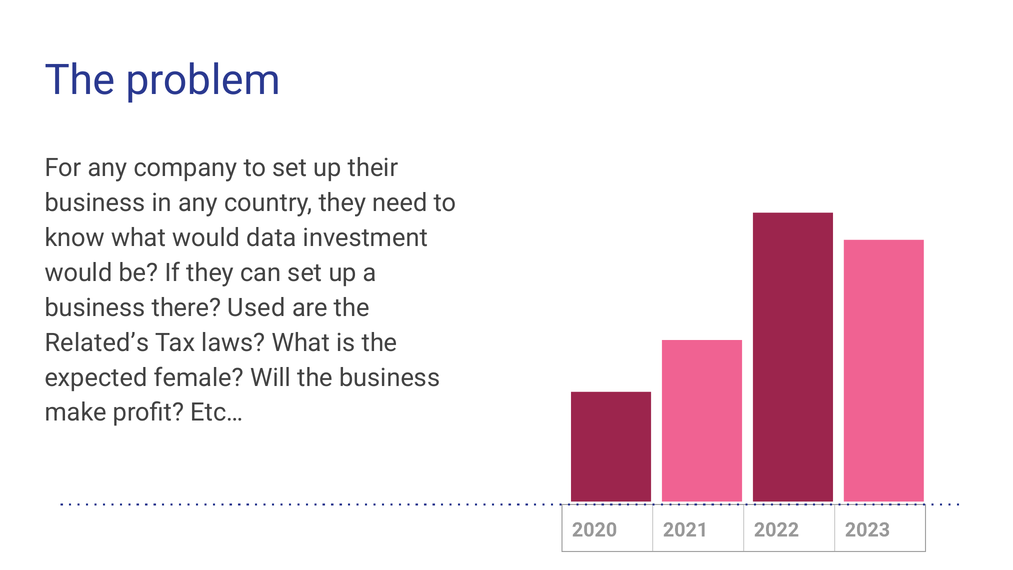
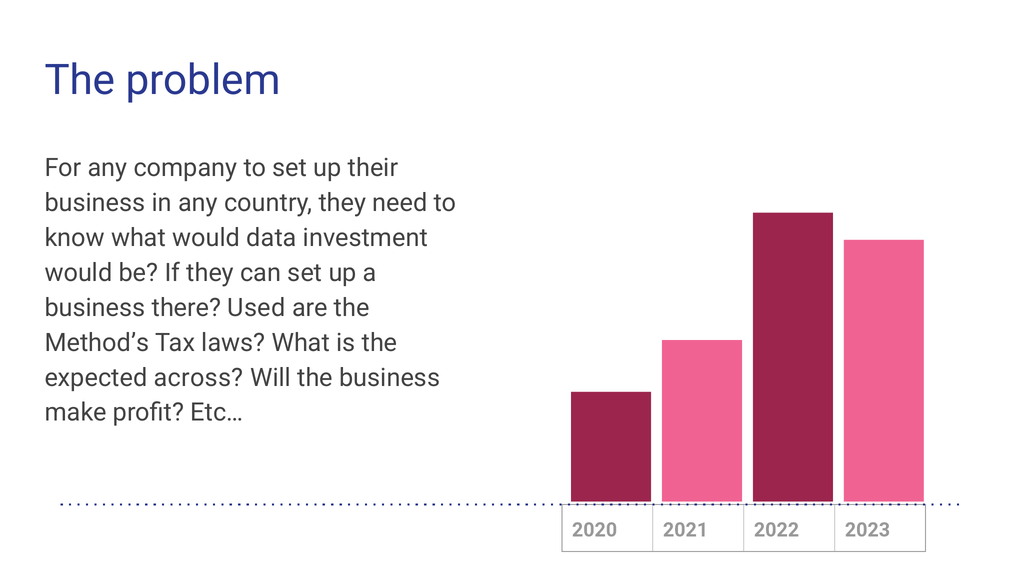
Related’s: Related’s -> Method’s (97, 343)
female: female -> across (199, 378)
